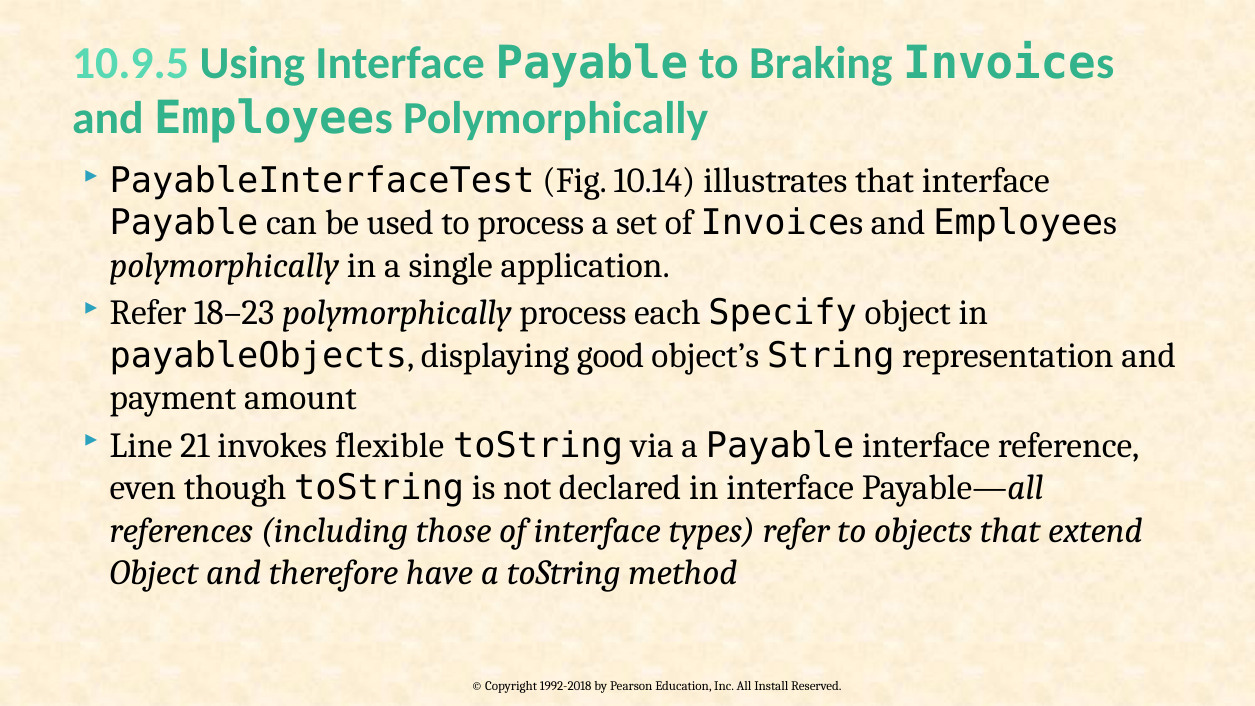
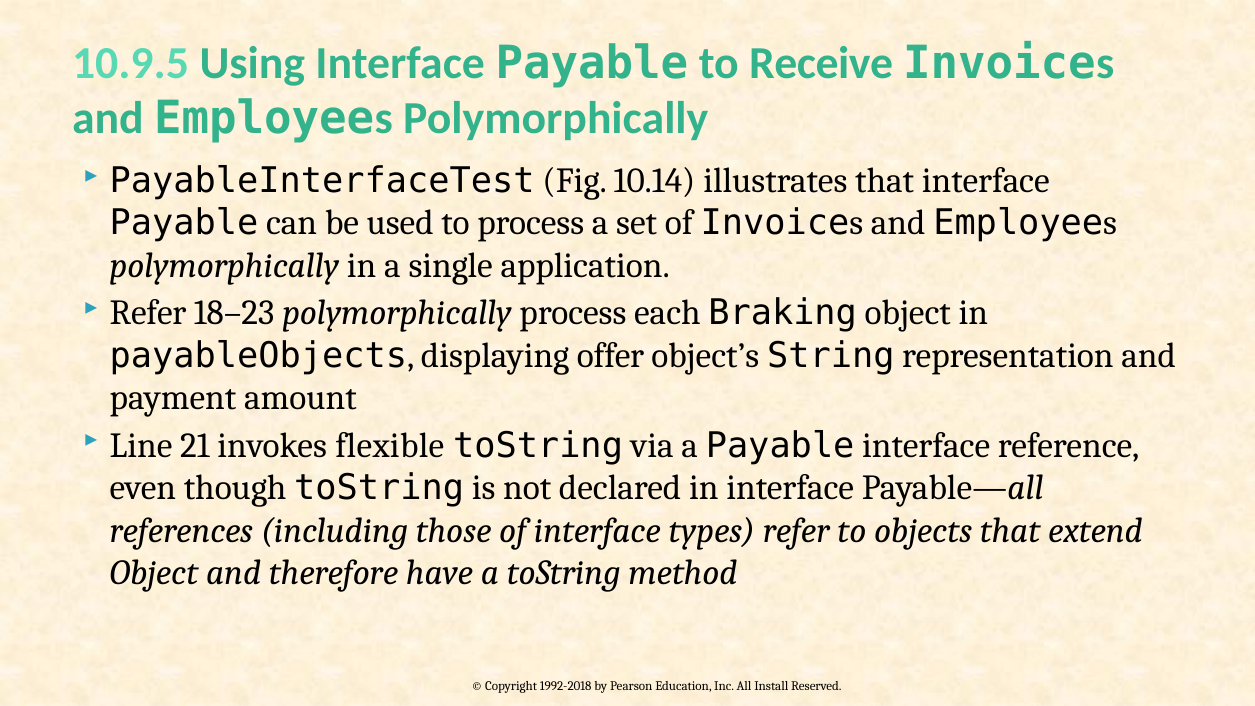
Braking: Braking -> Receive (821, 64)
Specify: Specify -> Braking (783, 313)
good: good -> offer (611, 356)
